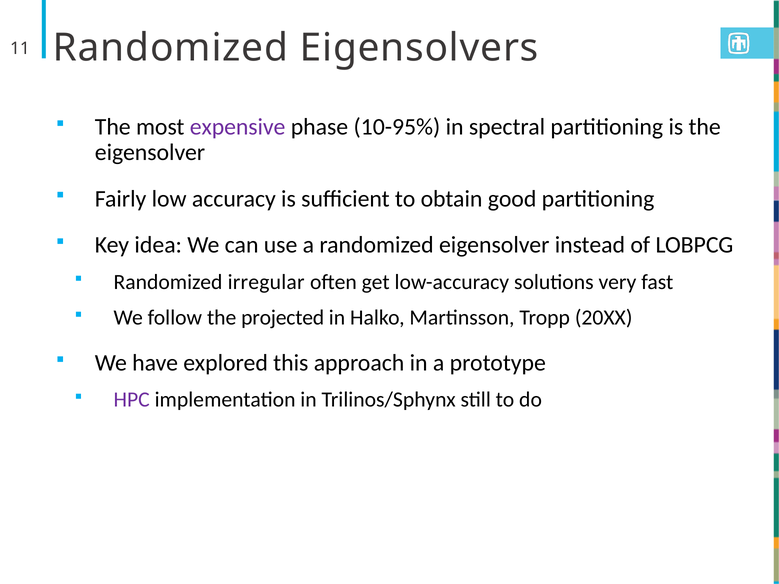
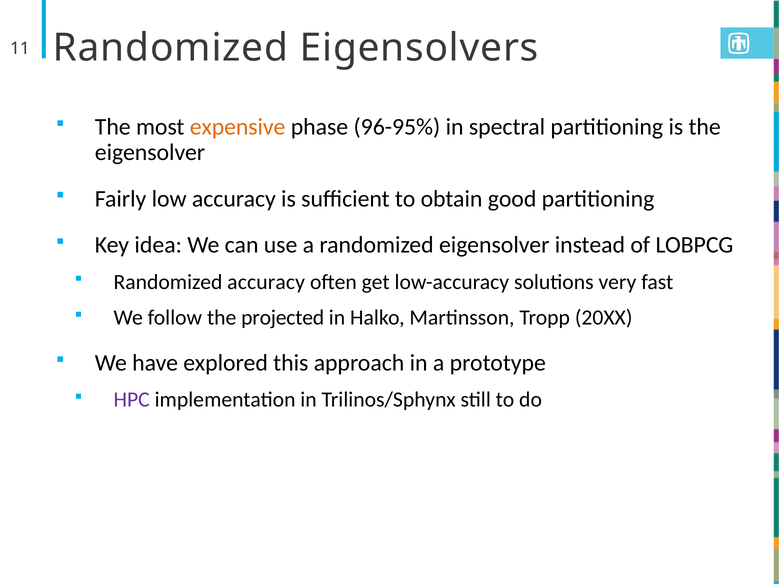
expensive colour: purple -> orange (238, 127)
10-95%: 10-95% -> 96-95% (397, 127)
Randomized irregular: irregular -> accuracy (266, 282)
